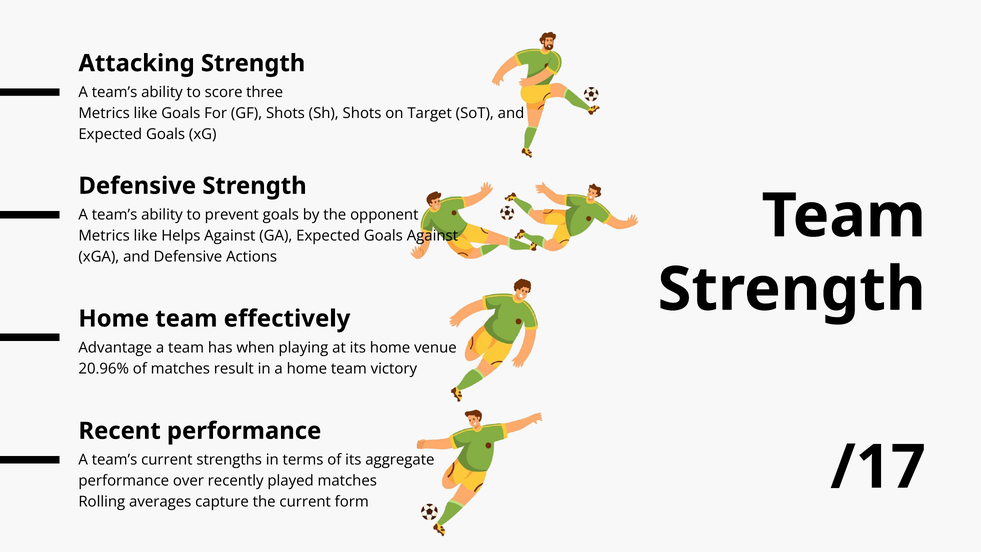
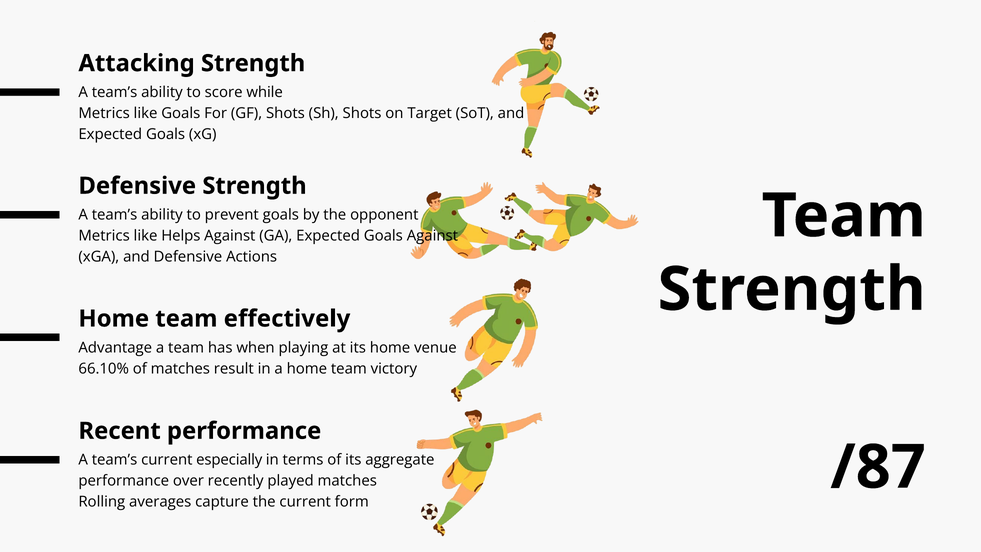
three: three -> while (265, 92)
20.96%: 20.96% -> 66.10% (104, 369)
strengths: strengths -> especially (229, 460)
/17: /17 -> /87 (878, 467)
